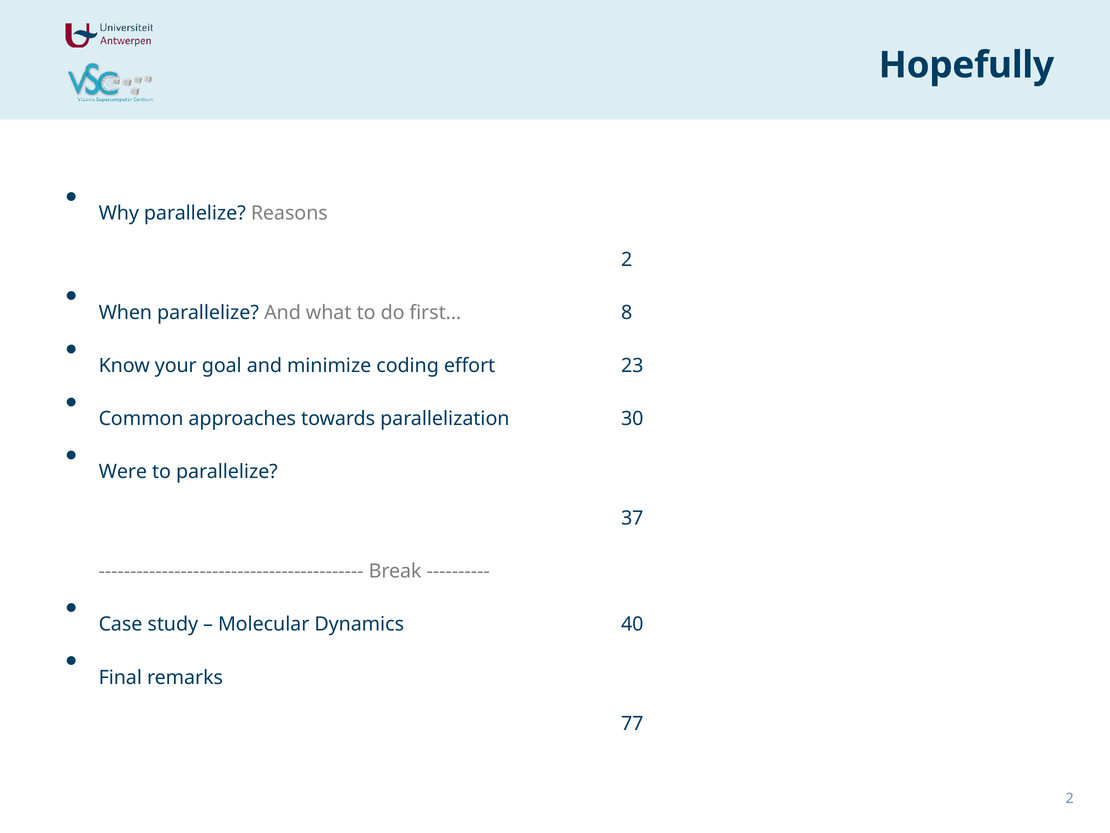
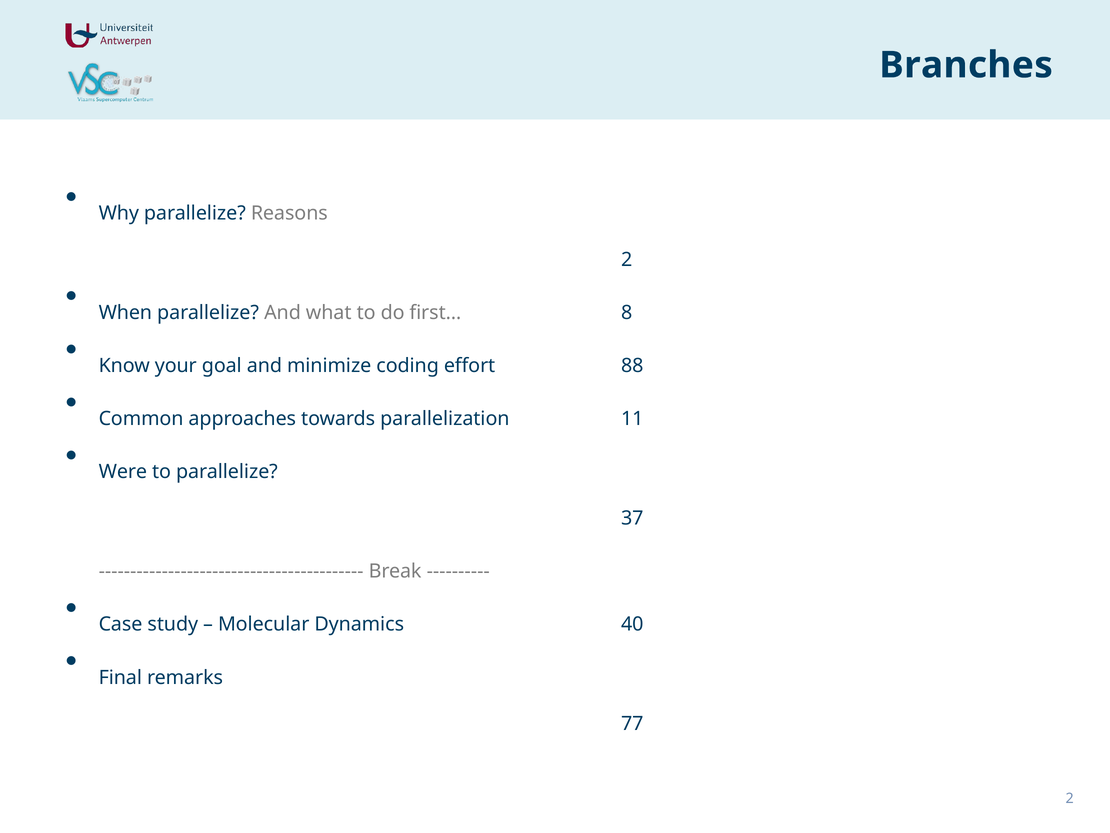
Hopefully: Hopefully -> Branches (966, 65)
23: 23 -> 88 (632, 366)
30: 30 -> 11 (632, 419)
